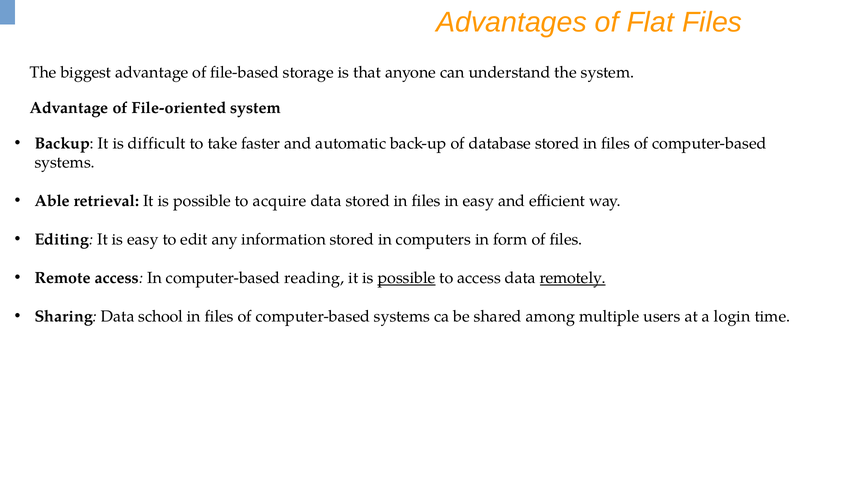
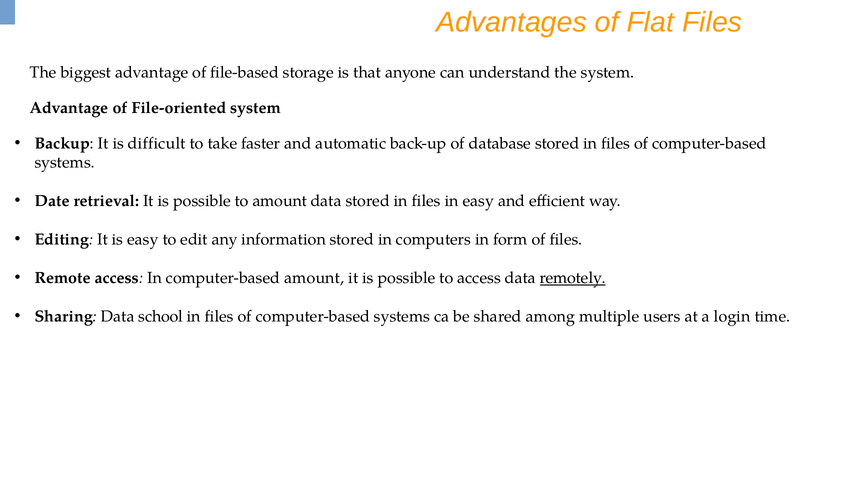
Able: Able -> Date (52, 201)
to acquire: acquire -> amount (280, 201)
computer-based reading: reading -> amount (314, 278)
possible underline: present -> none (407, 278)
